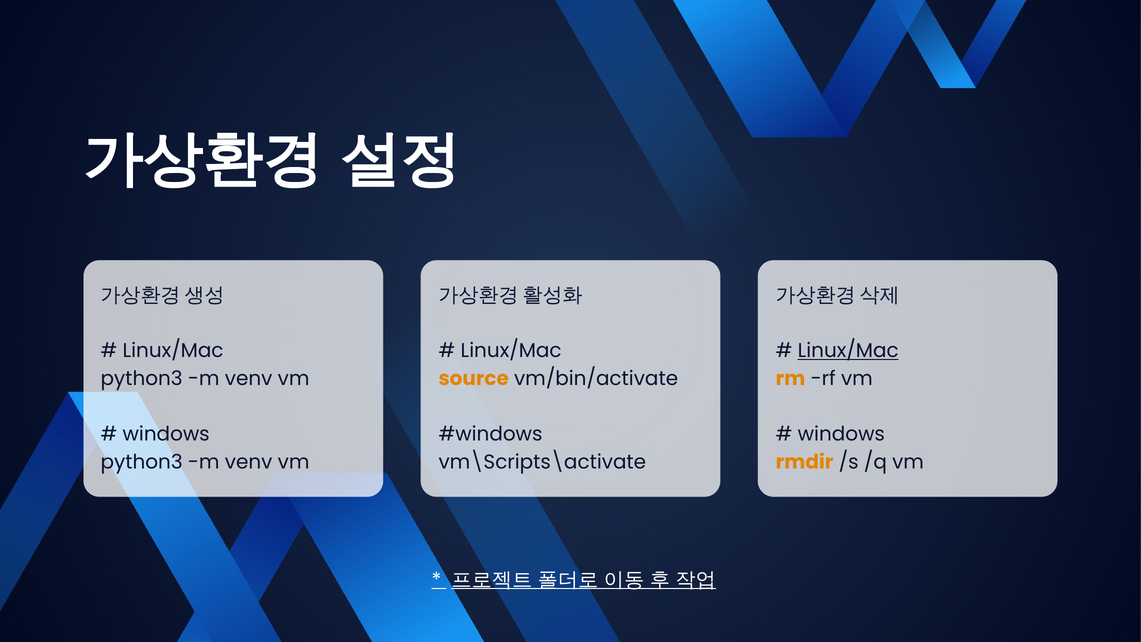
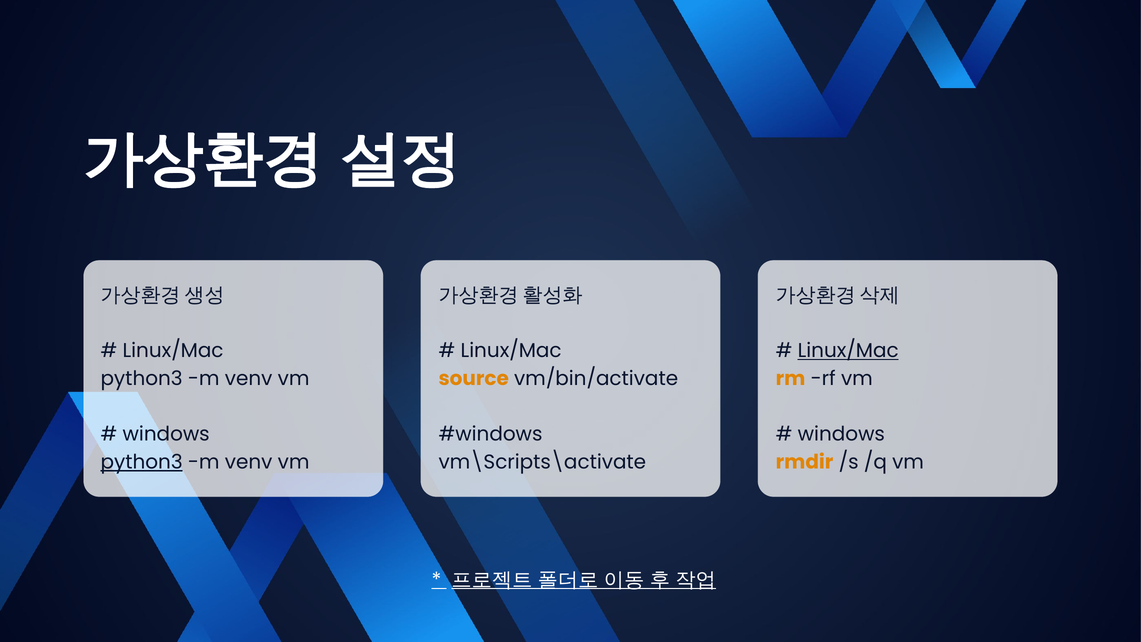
python3 underline: none -> present (142, 462)
